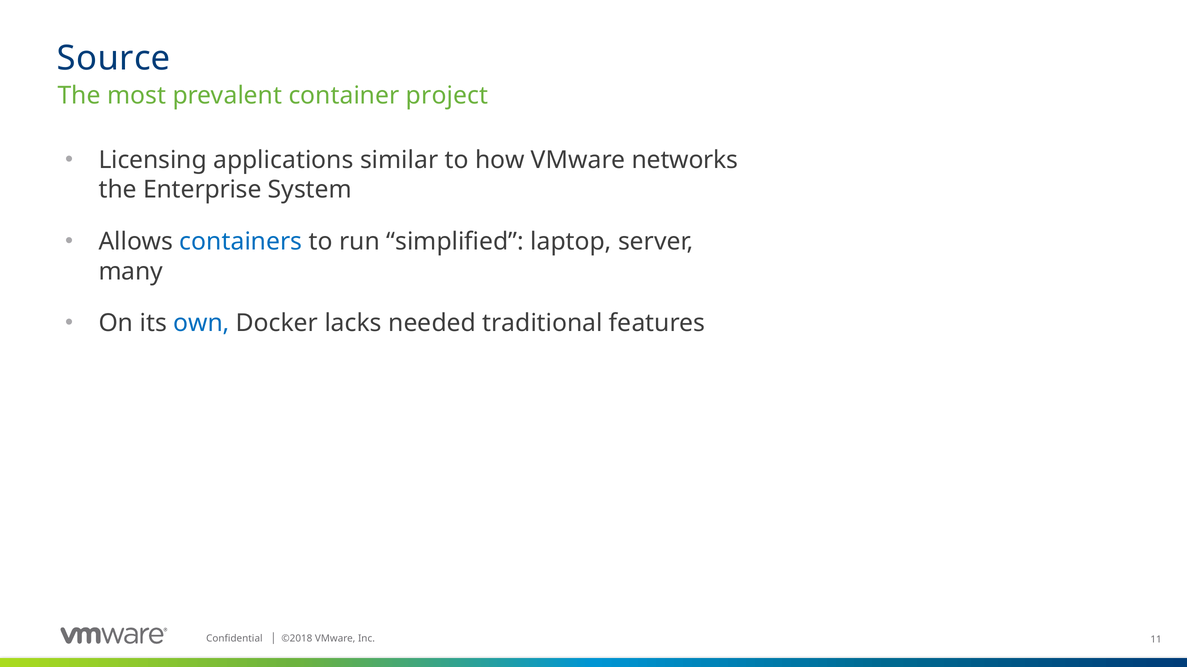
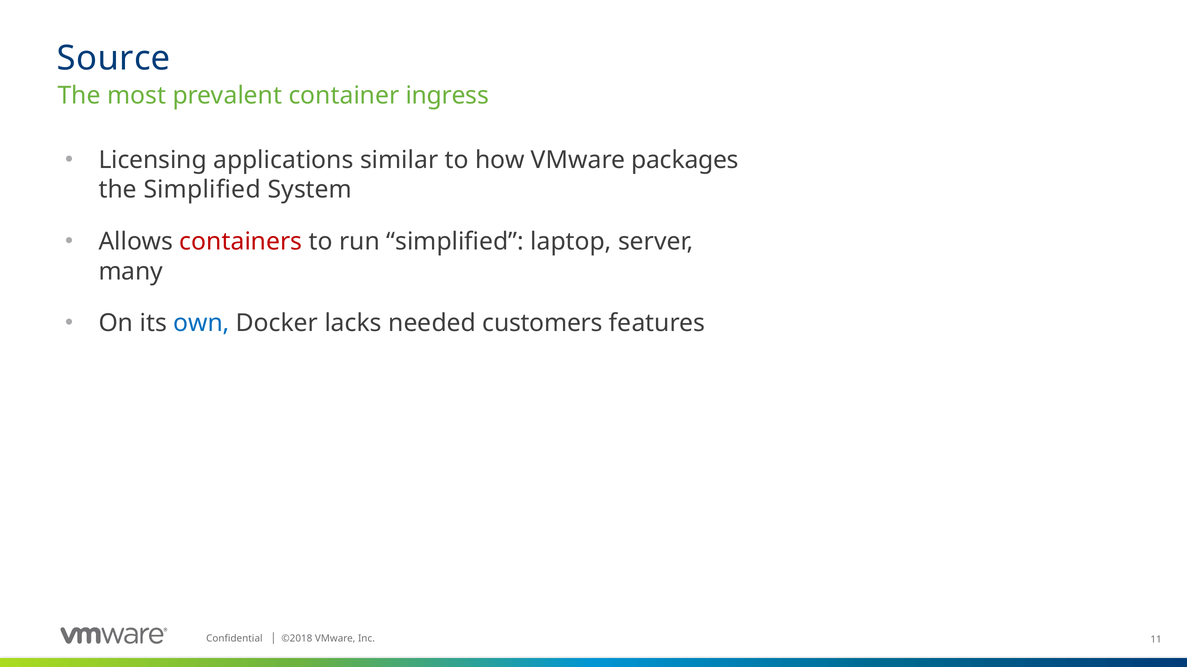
project: project -> ingress (447, 96)
networks: networks -> packages (685, 160)
the Enterprise: Enterprise -> Simplified (202, 190)
containers colour: blue -> red (241, 242)
traditional: traditional -> customers (543, 324)
